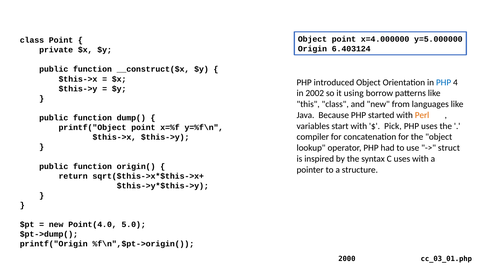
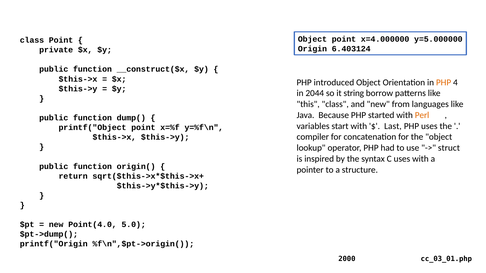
PHP colour: blue -> orange (444, 83)
2002: 2002 -> 2044 (315, 93)
using: using -> string (354, 93)
Pick: Pick -> Last (393, 126)
